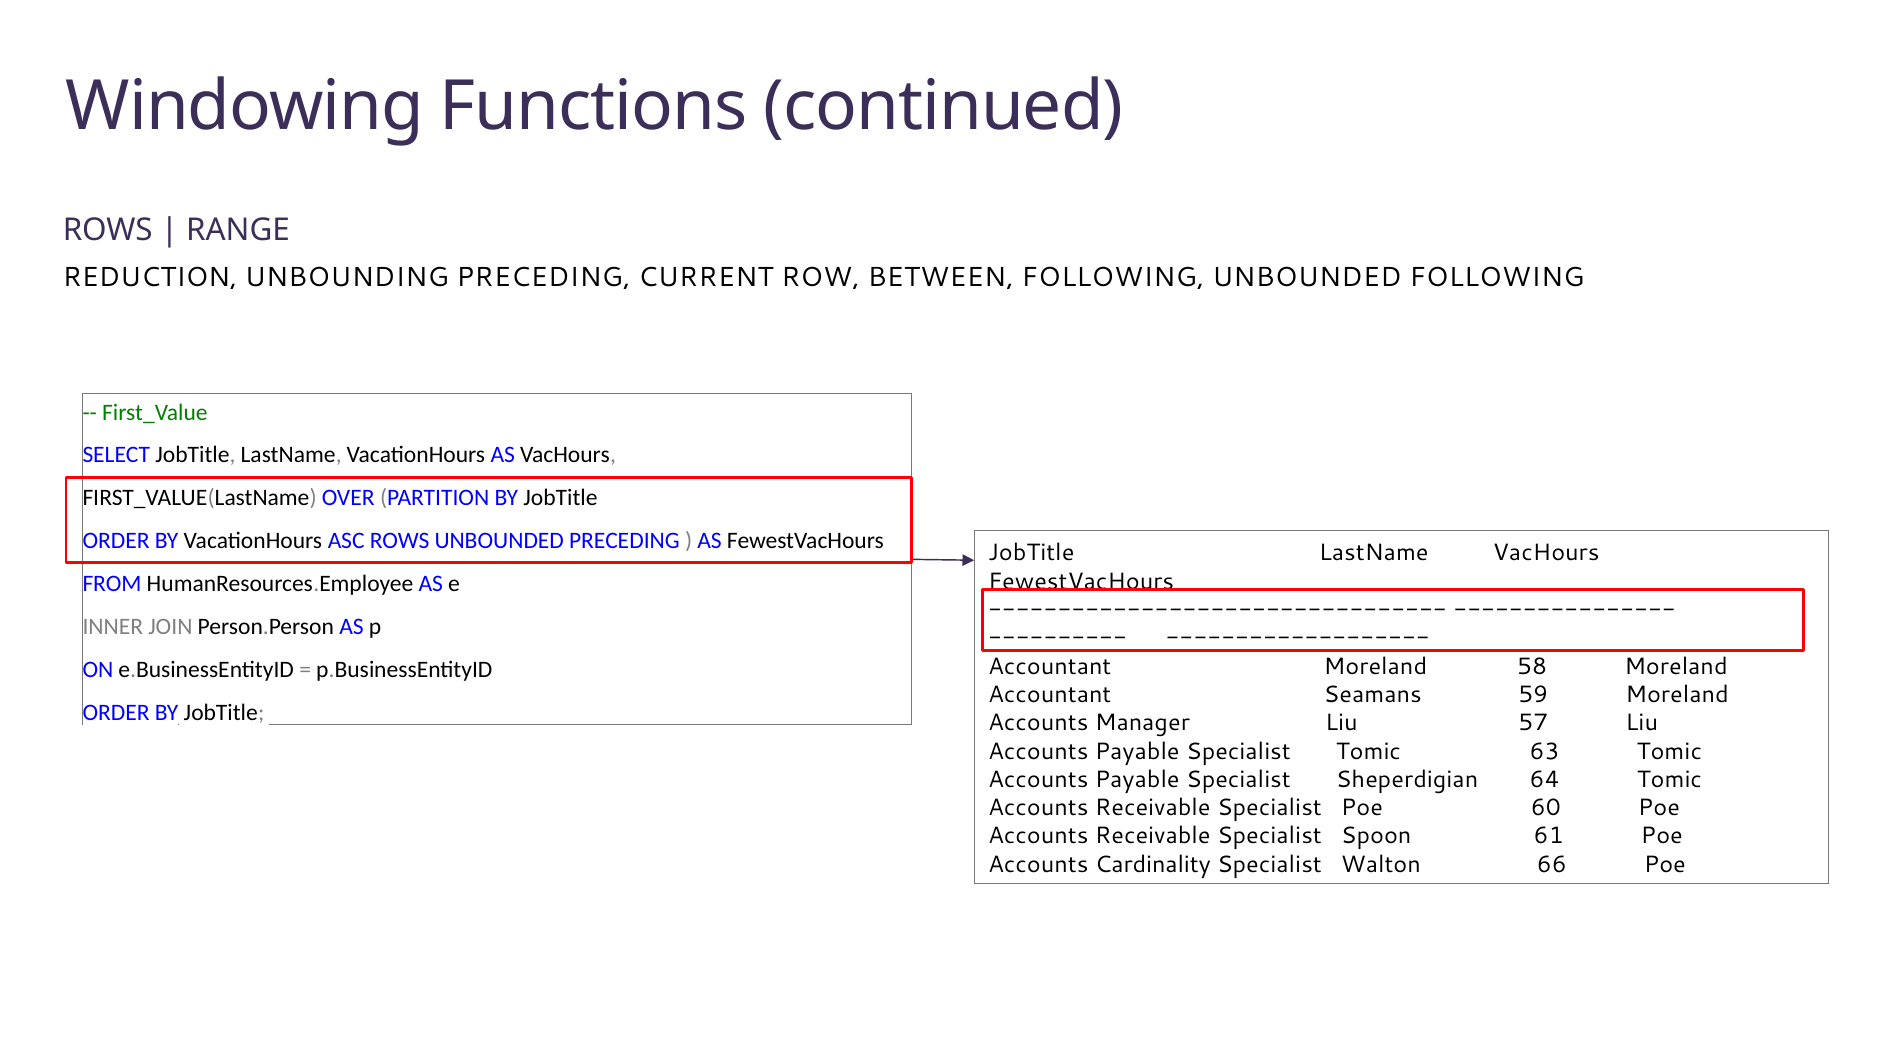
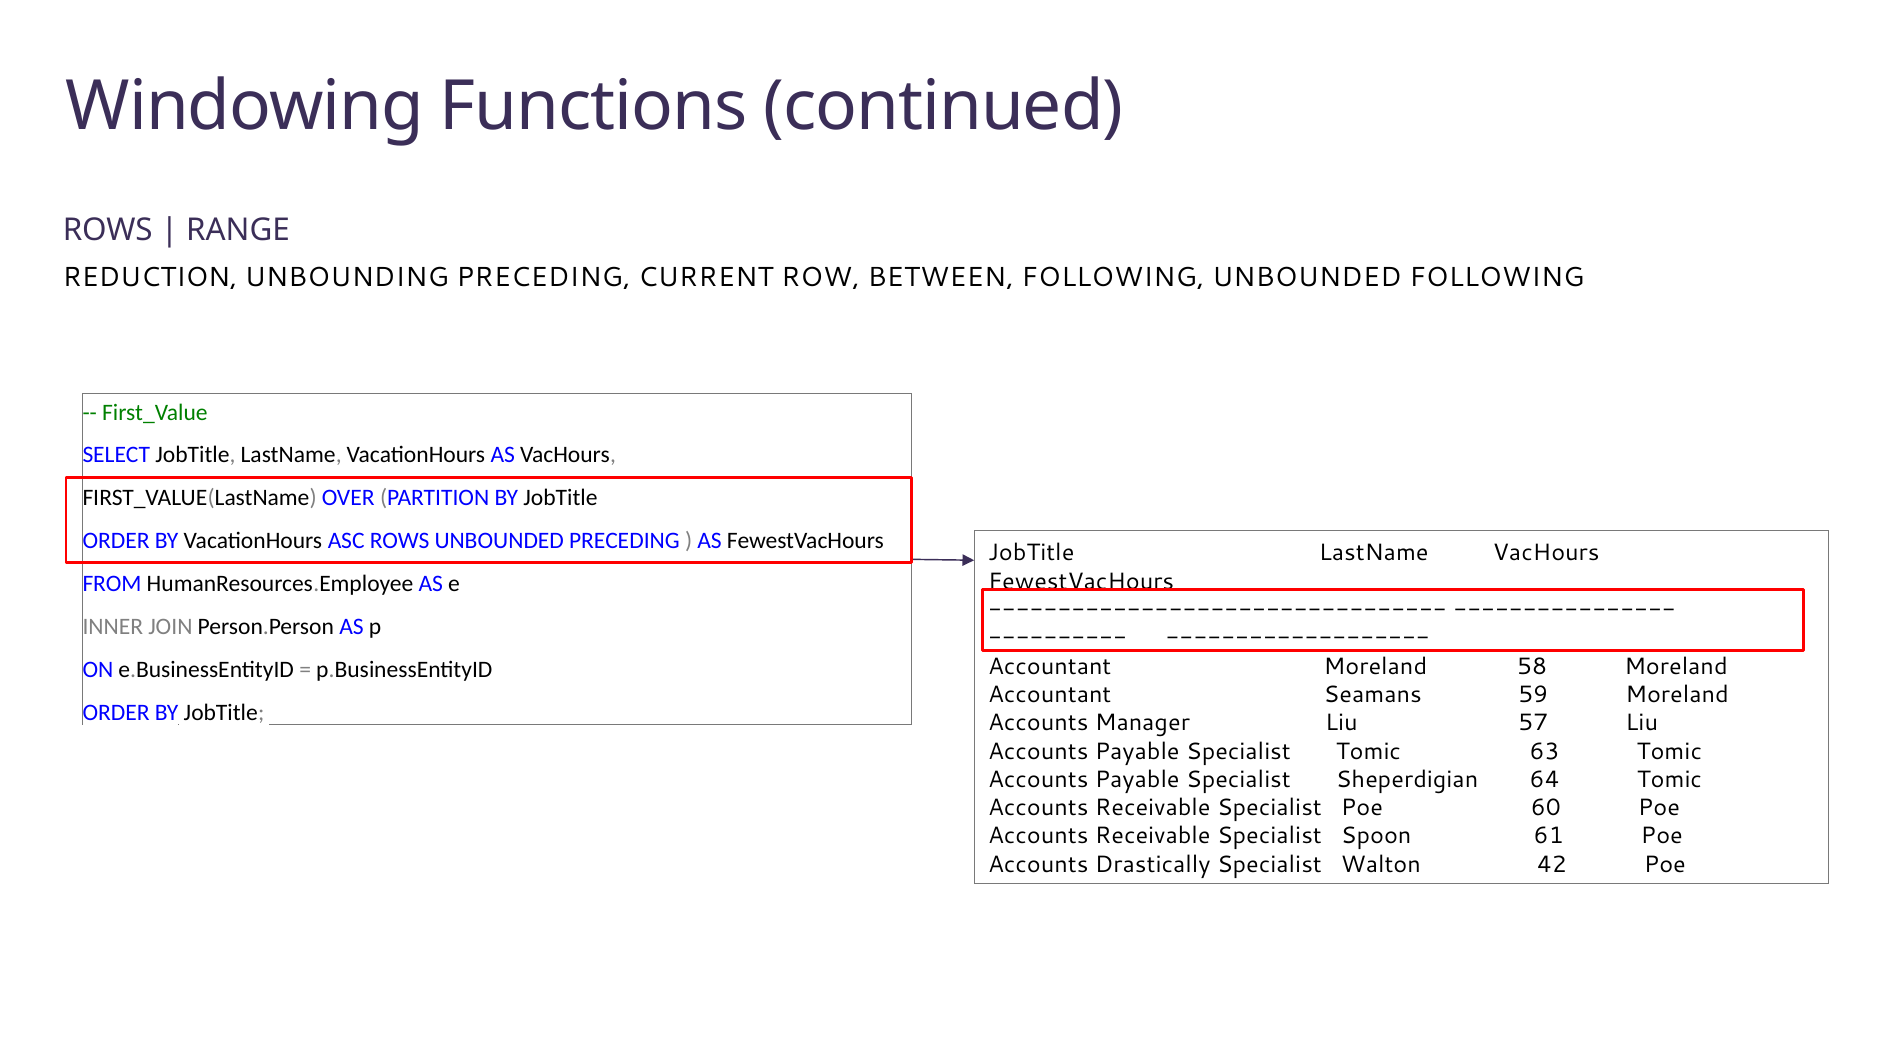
Cardinality: Cardinality -> Drastically (1153, 864)
66: 66 -> 42 (1552, 864)
